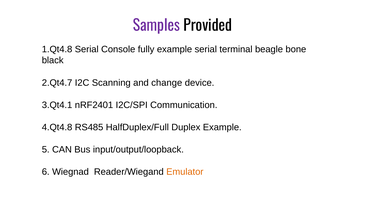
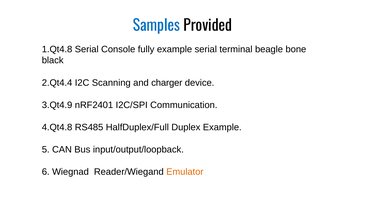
Samples colour: purple -> blue (156, 26)
2.Qt4.7: 2.Qt4.7 -> 2.Qt4.4 (57, 83)
change: change -> charger (167, 83)
3.Qt4.1: 3.Qt4.1 -> 3.Qt4.9 (57, 105)
